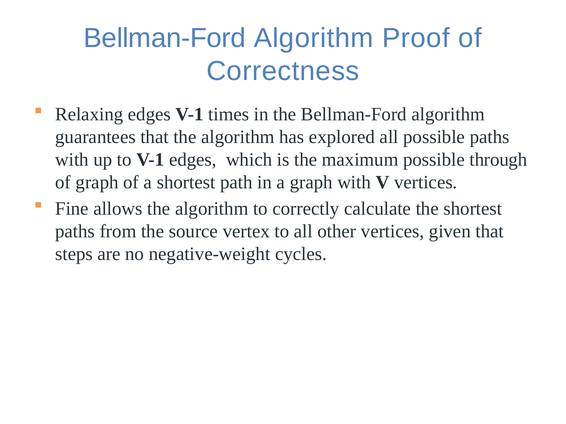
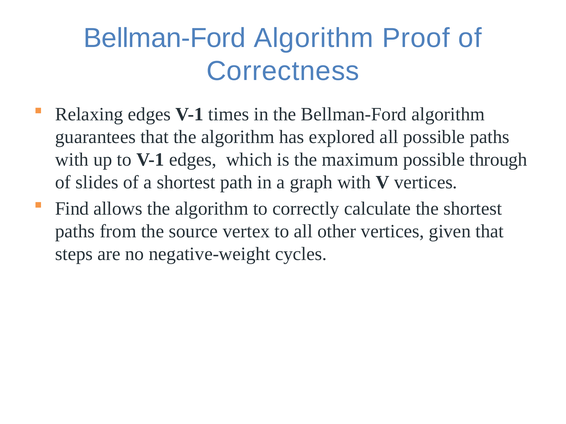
of graph: graph -> slides (97, 182)
Fine: Fine -> Find (72, 209)
